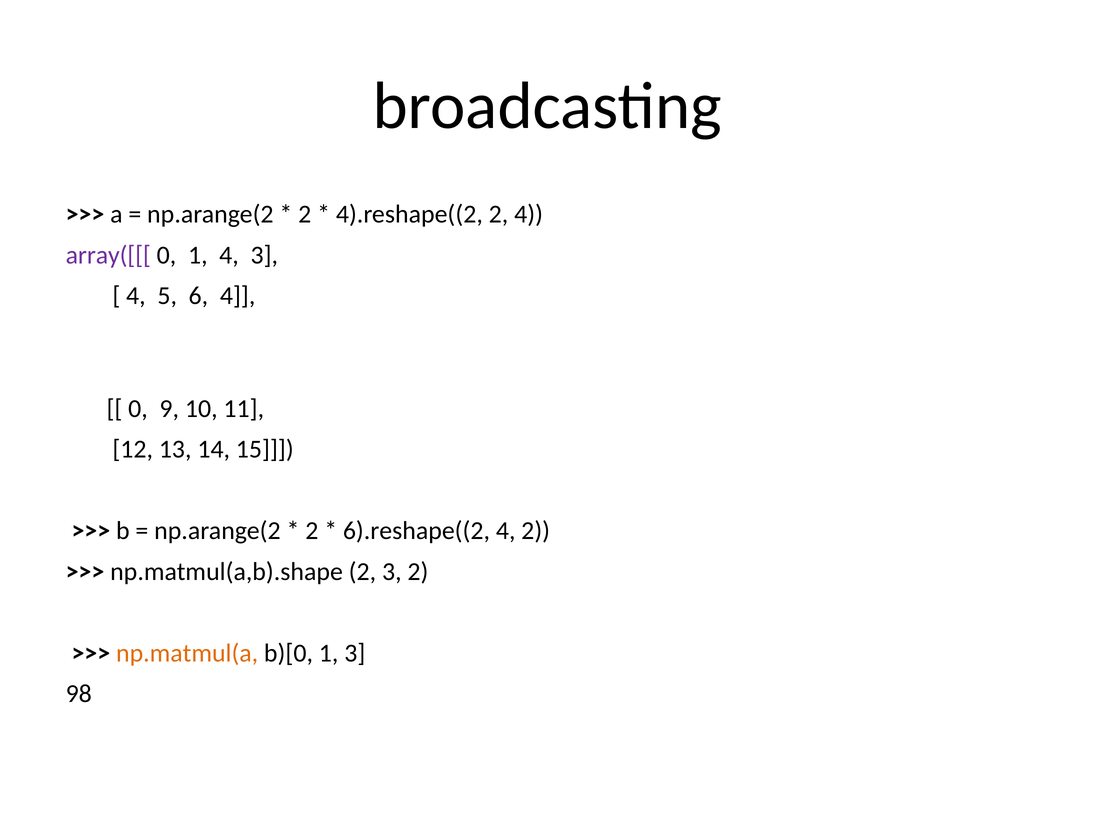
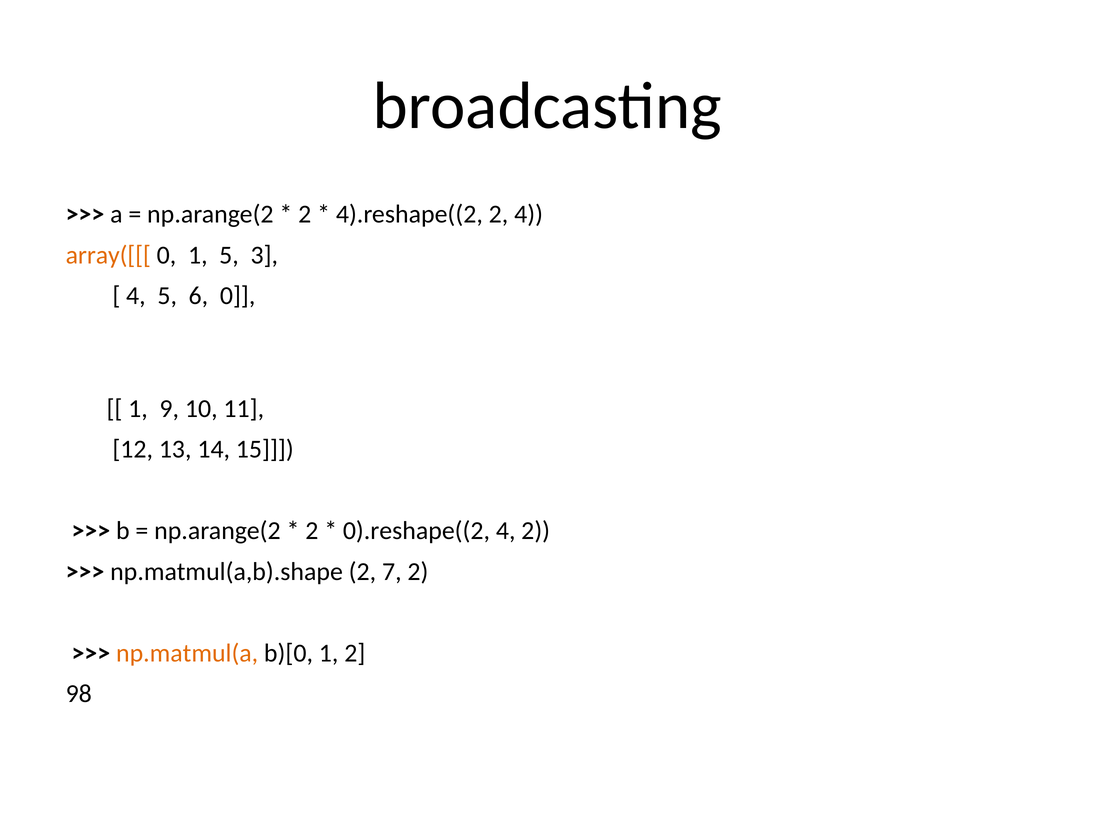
array([[[ colour: purple -> orange (108, 255)
1 4: 4 -> 5 (229, 255)
6 4: 4 -> 0 (238, 296)
0: 0 -> 1 (138, 409)
6).reshape((2: 6).reshape((2 -> 0).reshape((2 (416, 531)
2 3: 3 -> 7 (392, 572)
1 3: 3 -> 2 (355, 653)
